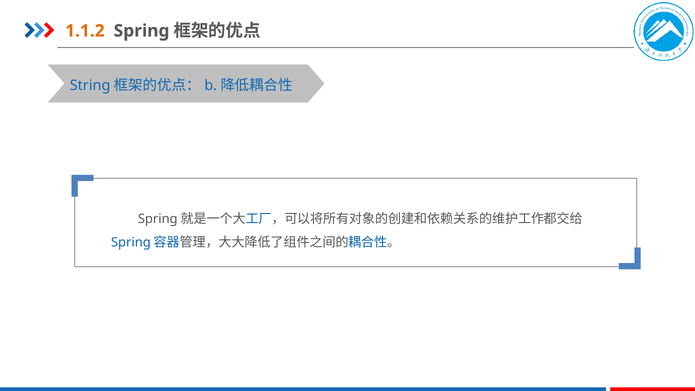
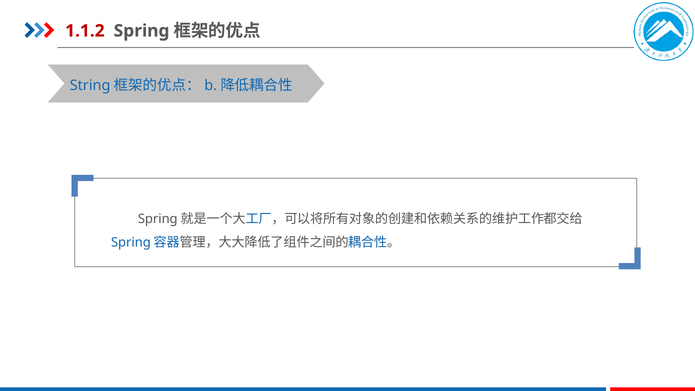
1.1.2 colour: orange -> red (85, 31)
